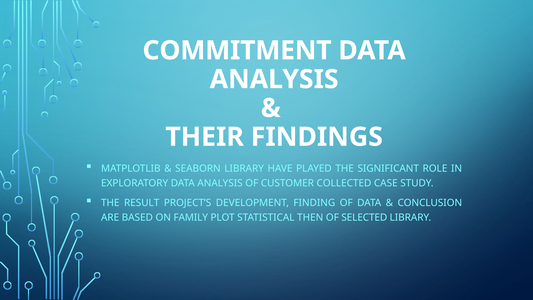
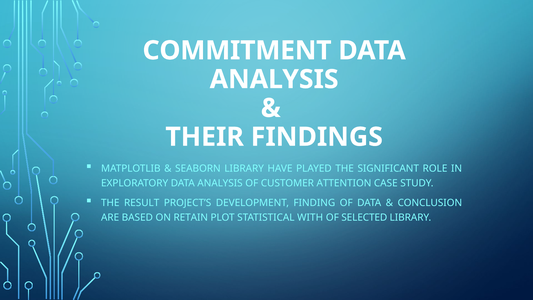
COLLECTED: COLLECTED -> ATTENTION (344, 183)
FAMILY: FAMILY -> RETAIN (191, 217)
THEN: THEN -> WITH (310, 217)
